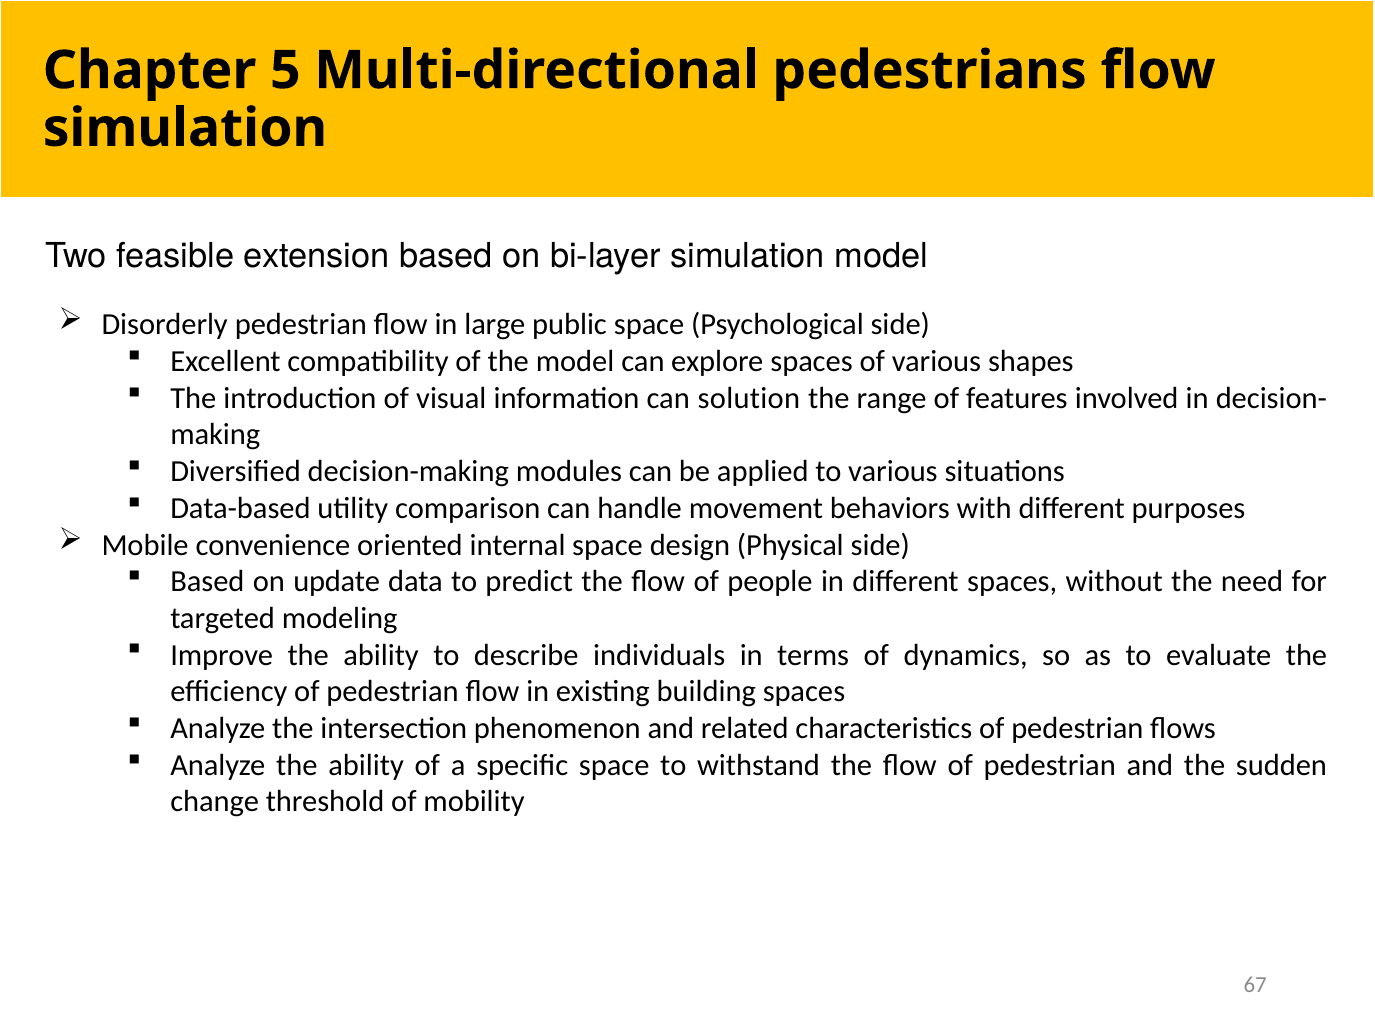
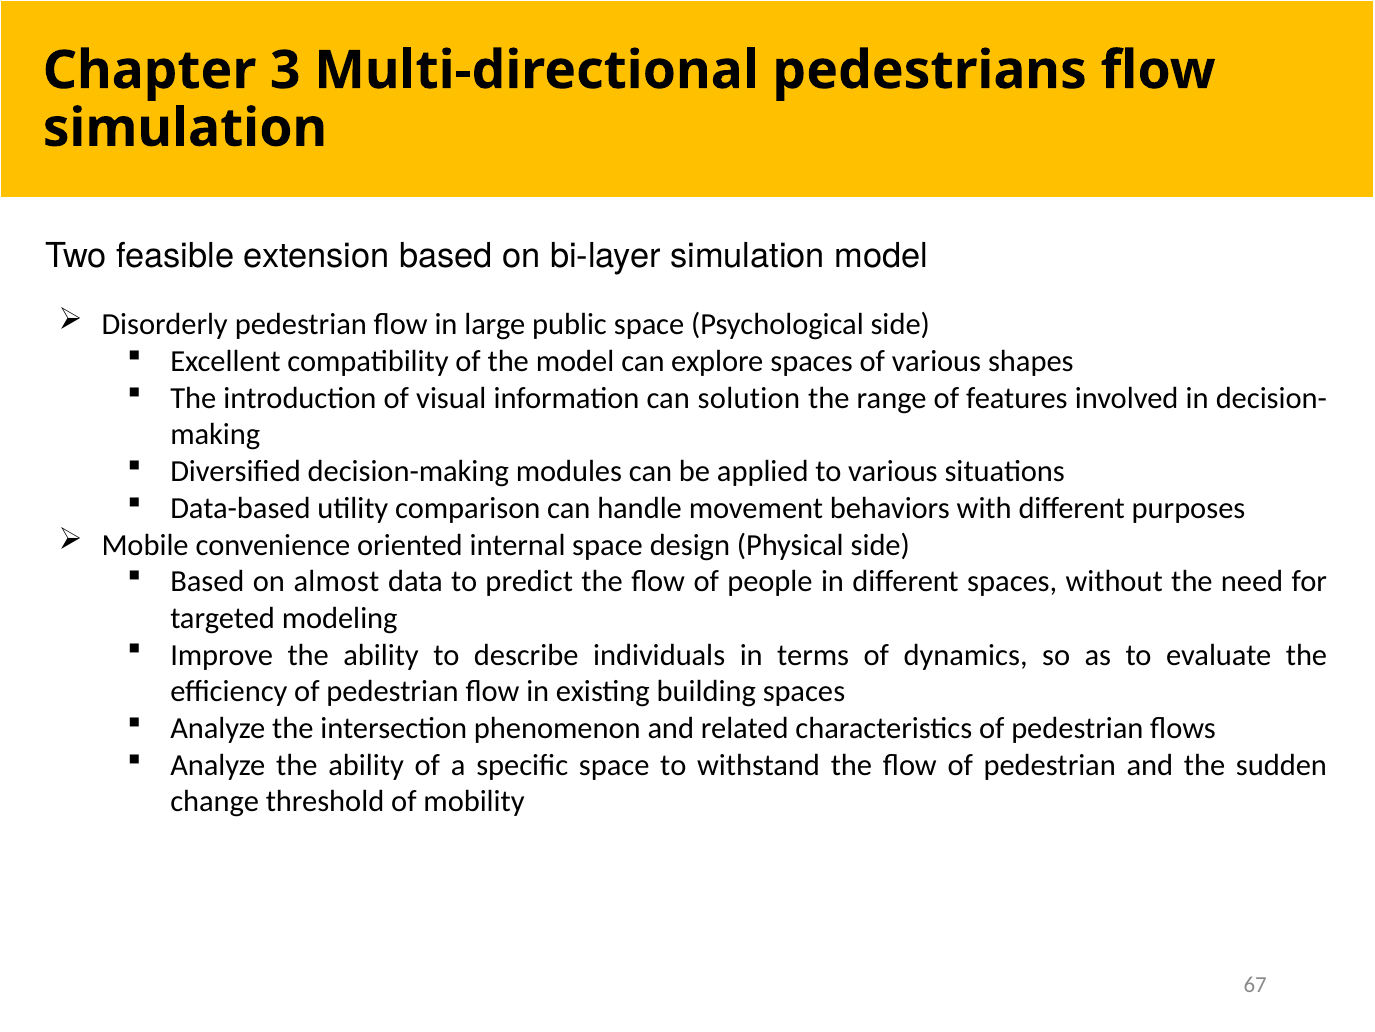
5: 5 -> 3 (285, 70)
update: update -> almost (336, 581)
